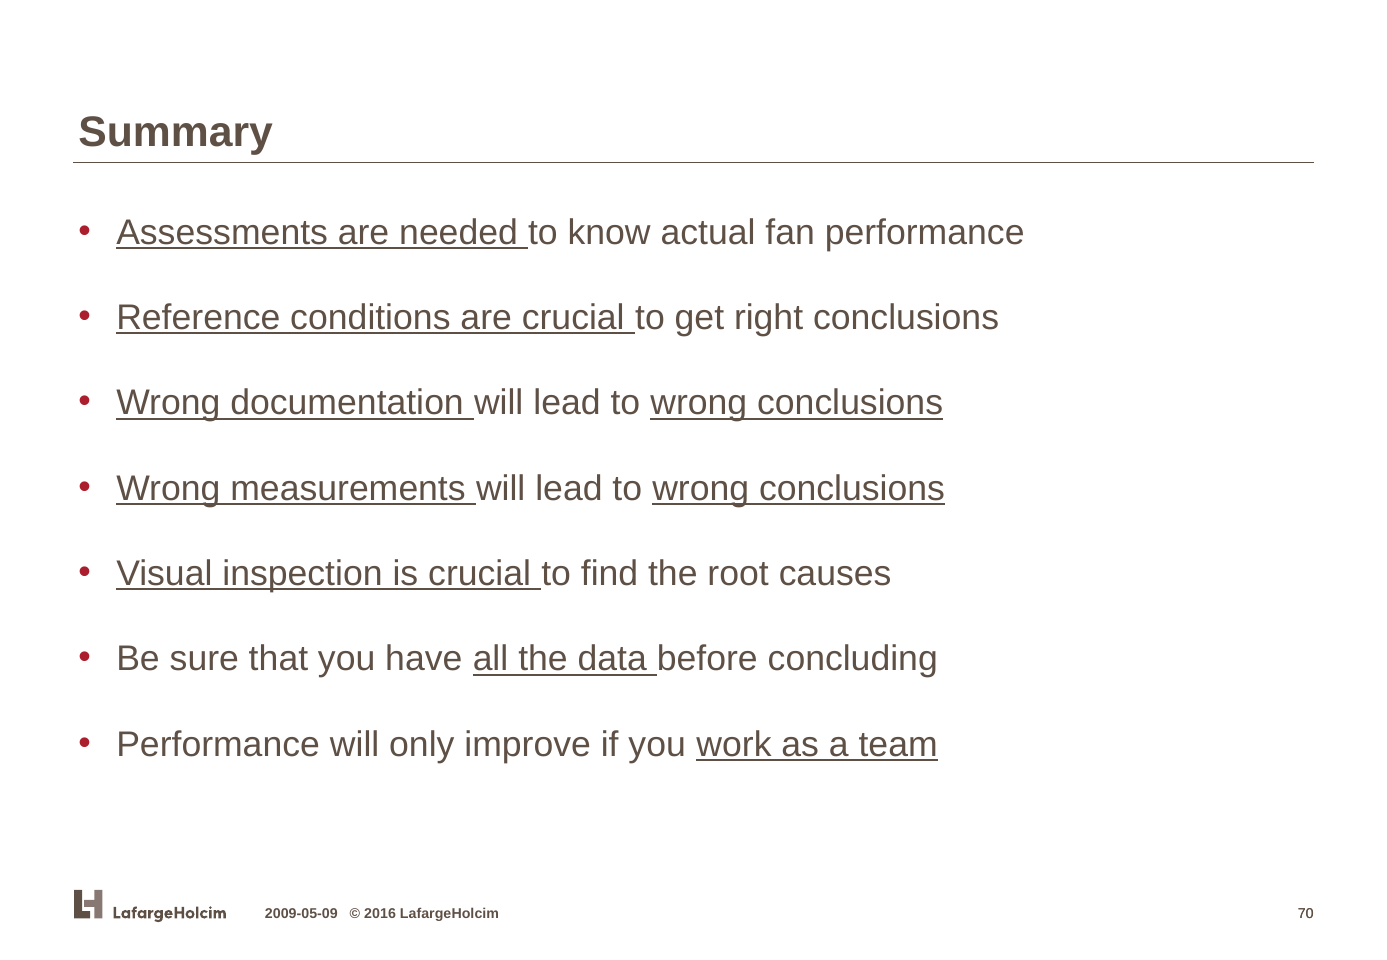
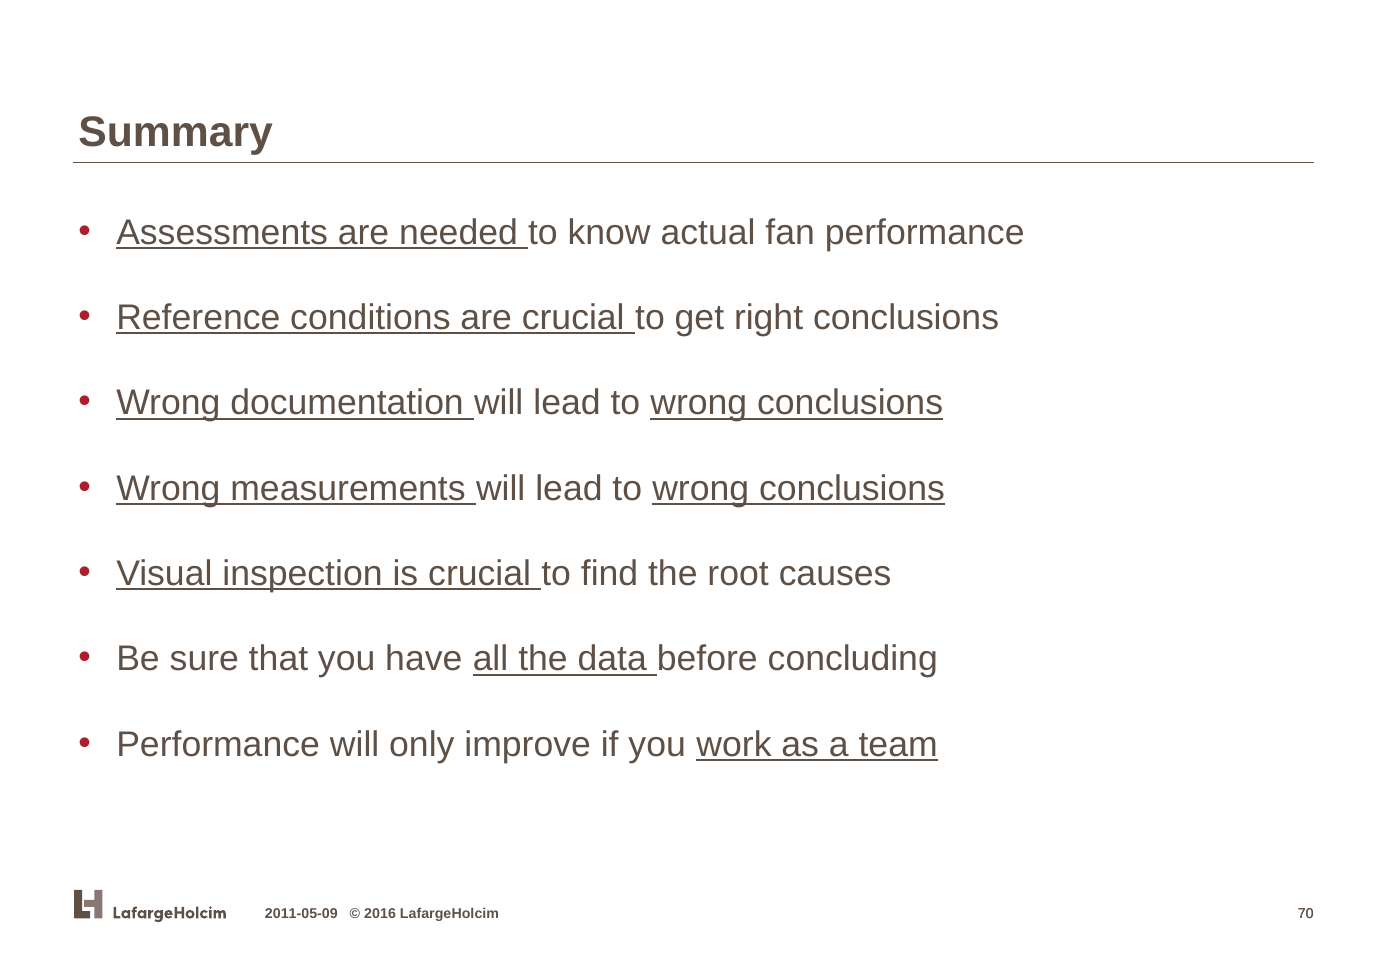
2009-05-09: 2009-05-09 -> 2011-05-09 (301, 914)
